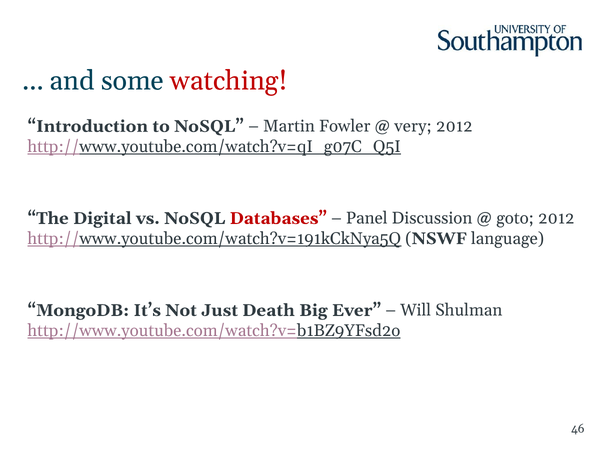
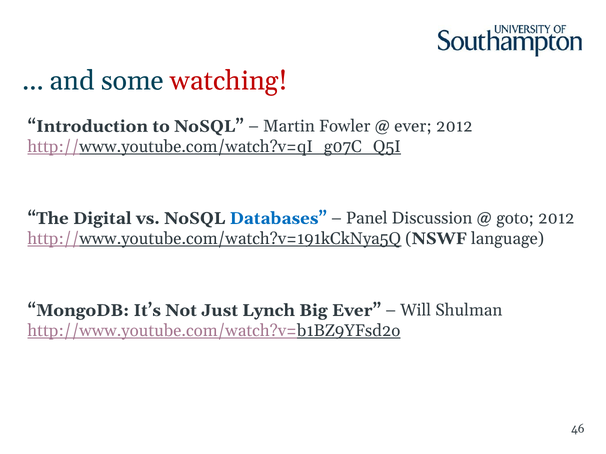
very: very -> ever (413, 126)
Databases colour: red -> blue (278, 219)
Death: Death -> Lynch (269, 311)
